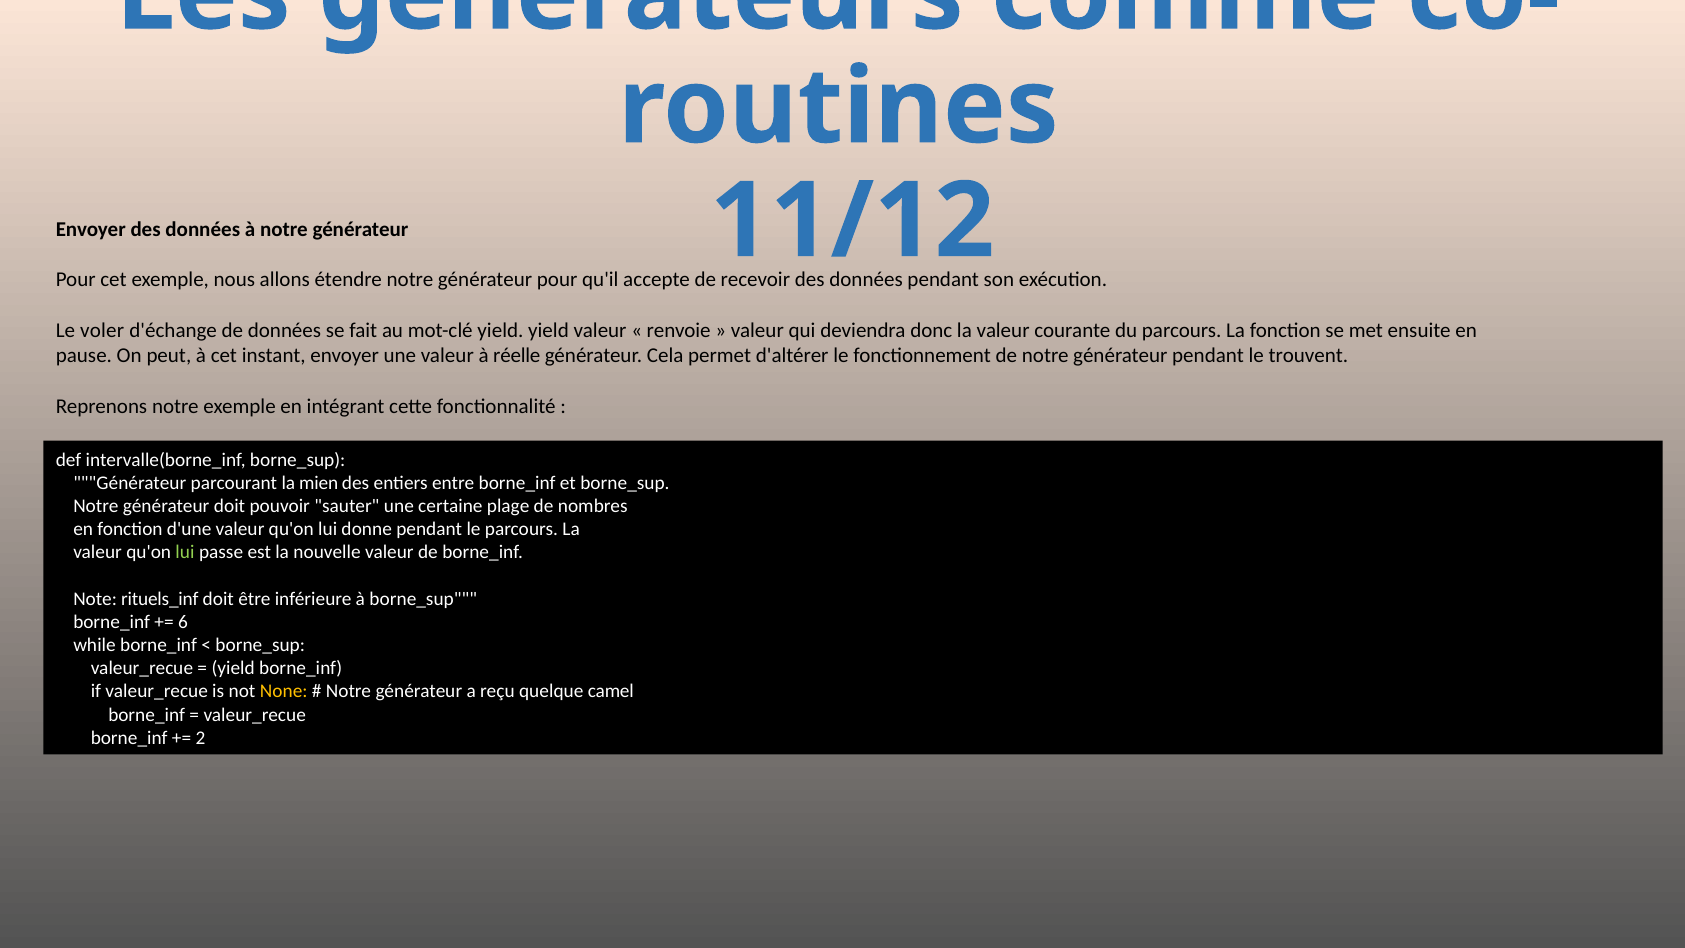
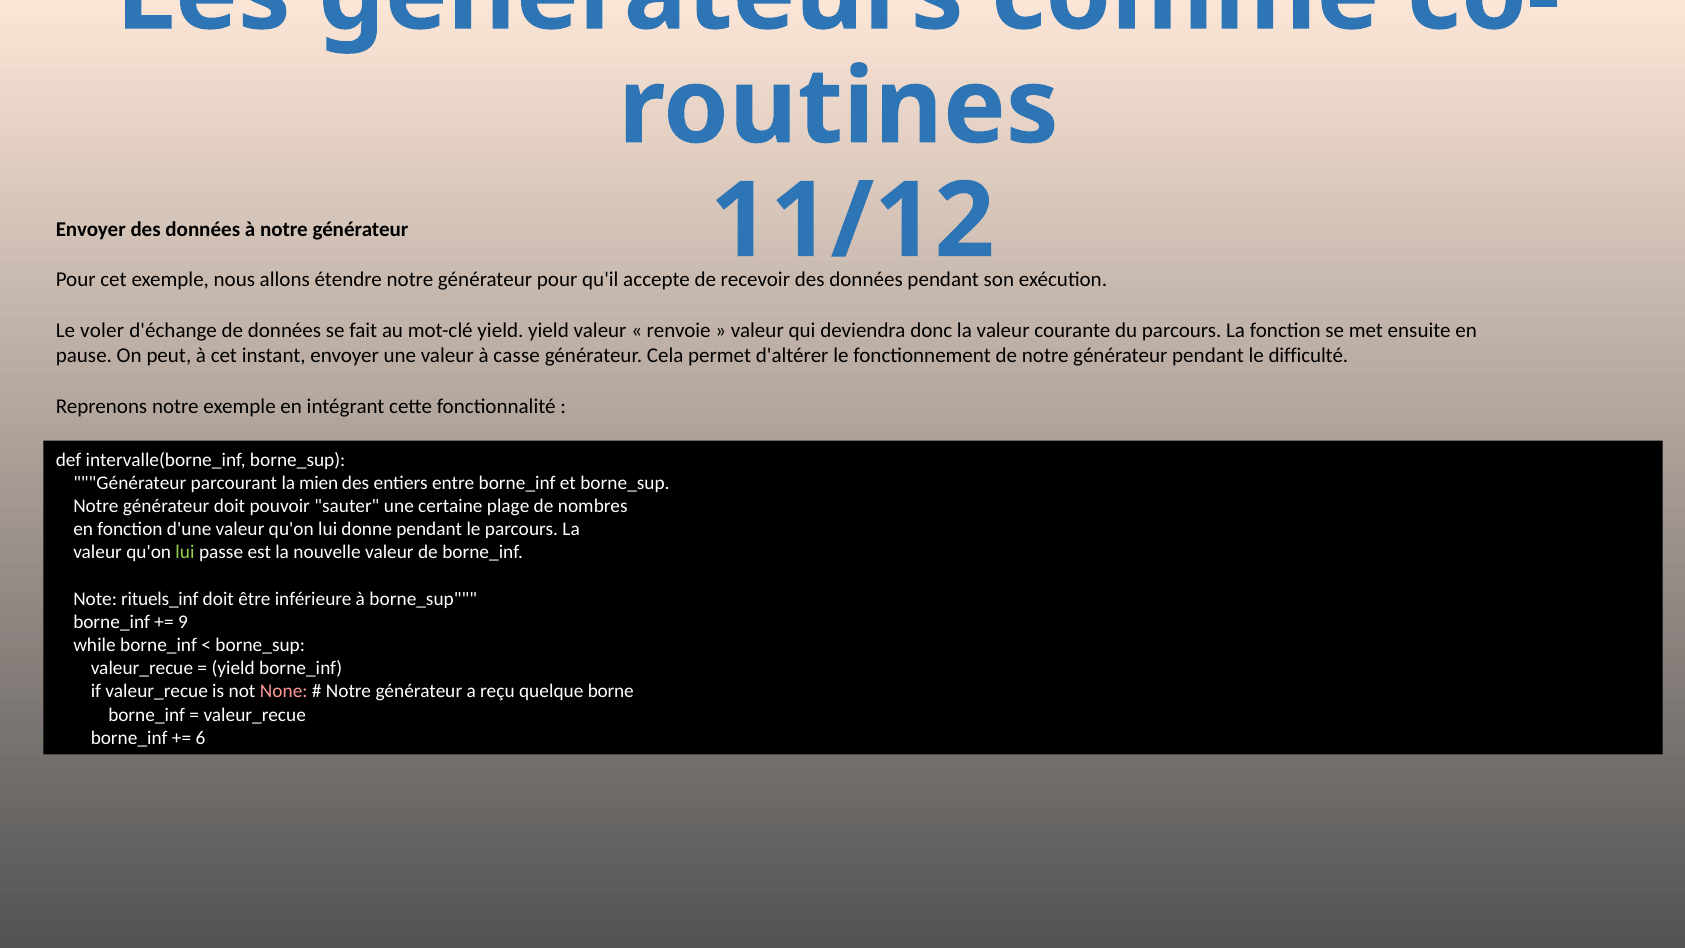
réelle: réelle -> casse (517, 355)
trouvent: trouvent -> difficulté (1308, 355)
6: 6 -> 9 (183, 622)
None colour: yellow -> pink (284, 691)
camel: camel -> borne (611, 691)
2: 2 -> 6 (201, 738)
